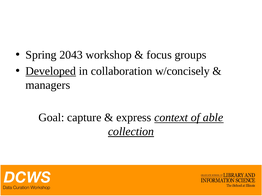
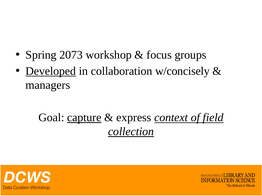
2043: 2043 -> 2073 (71, 55)
capture underline: none -> present (84, 118)
able: able -> field (213, 118)
